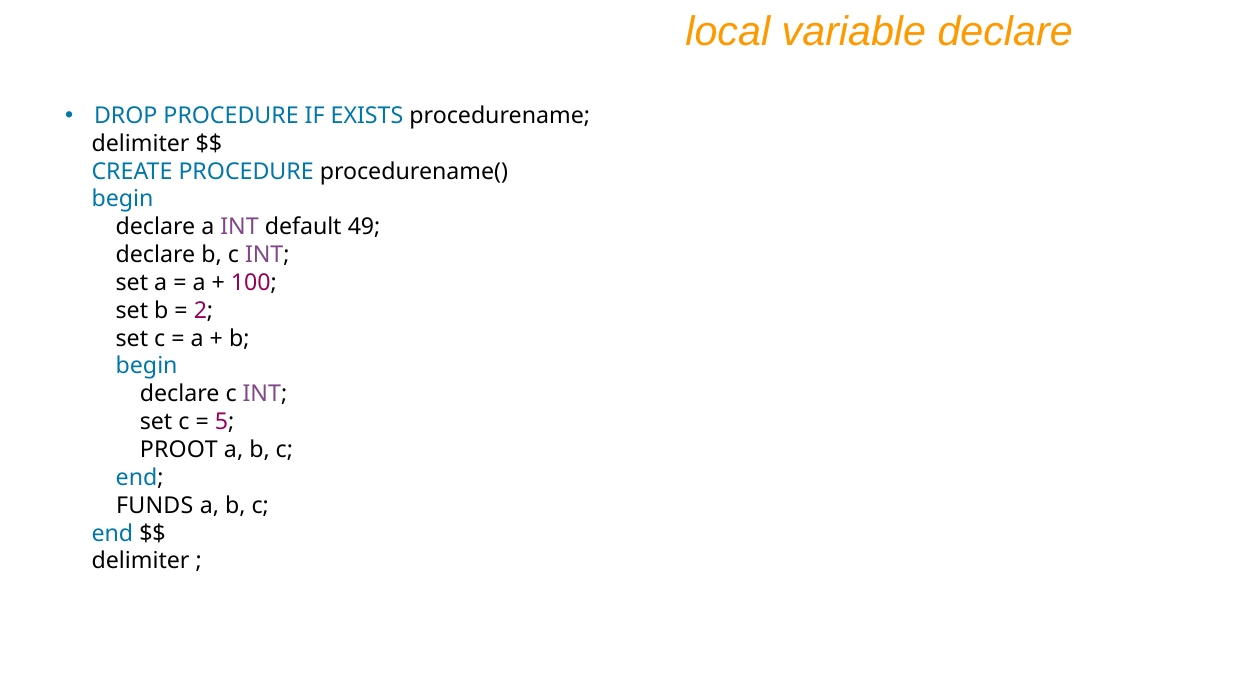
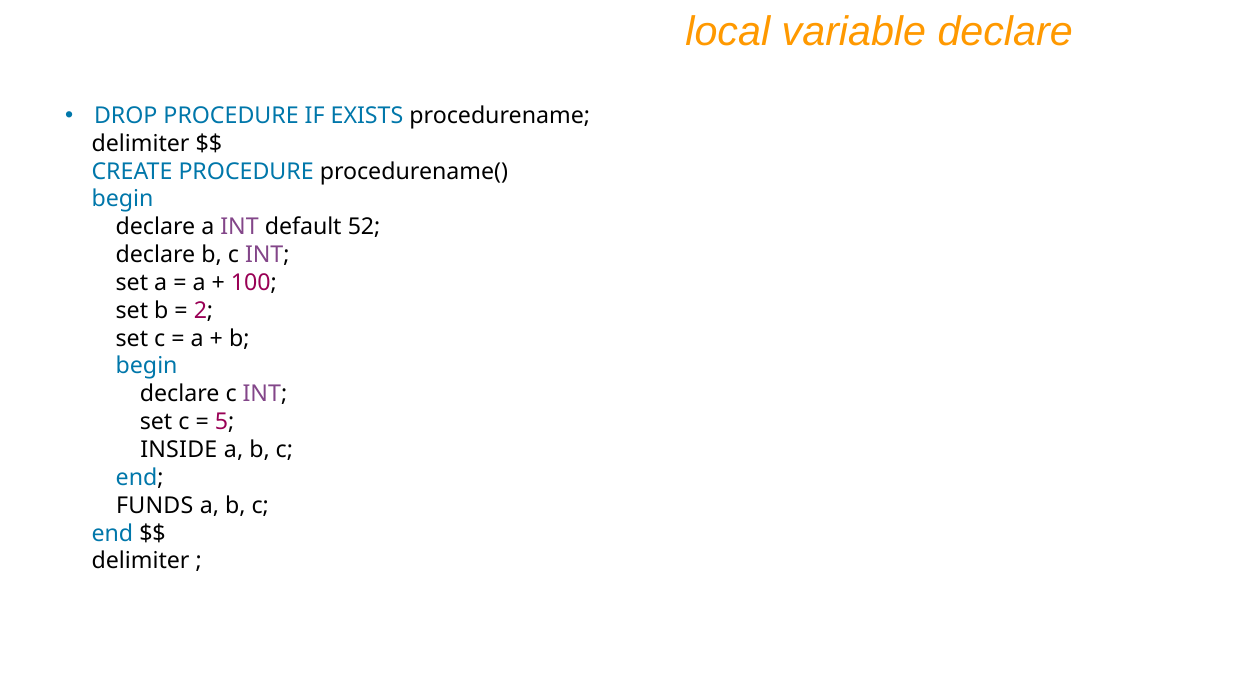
49: 49 -> 52 (364, 227)
PROOT: PROOT -> INSIDE (179, 450)
